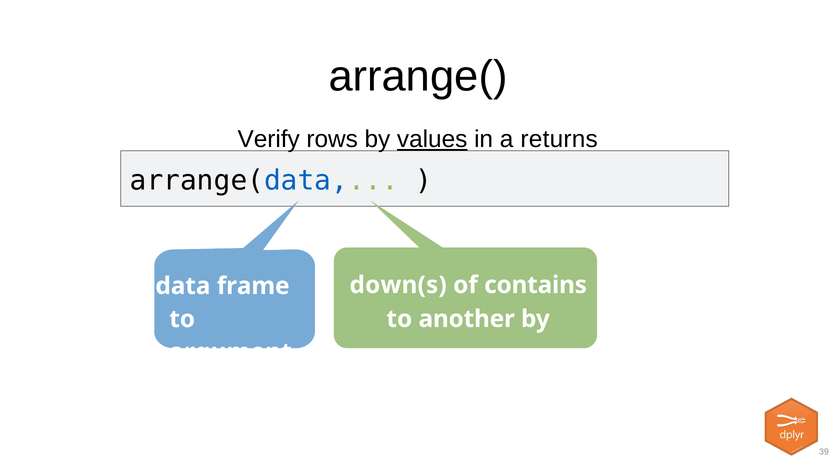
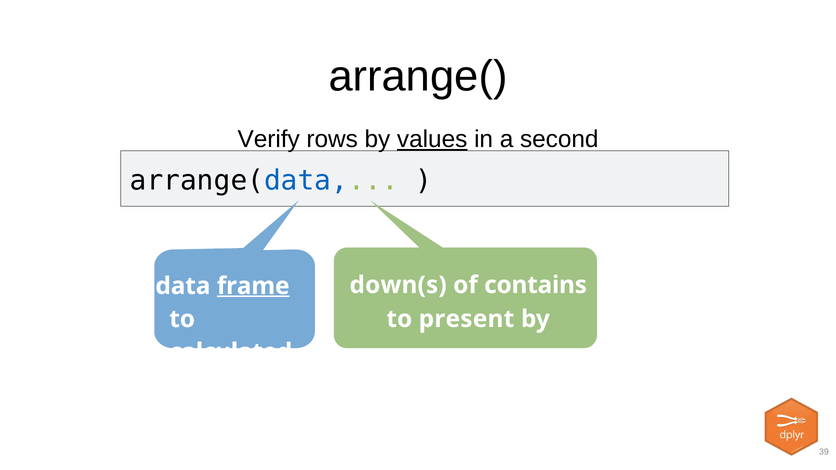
returns: returns -> second (559, 139)
frame underline: none -> present (253, 286)
another: another -> present (466, 319)
argument: argument -> calculated (231, 352)
